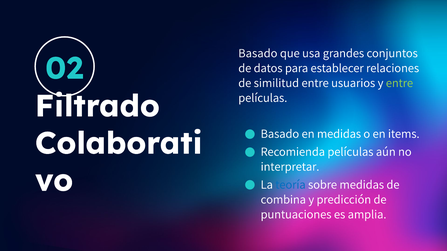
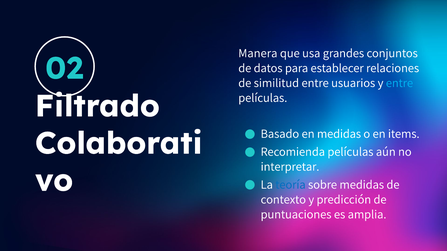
Basado: Basado -> Manera (258, 53)
entre colour: light green -> light blue (399, 83)
combina: combina -> contexto (283, 200)
